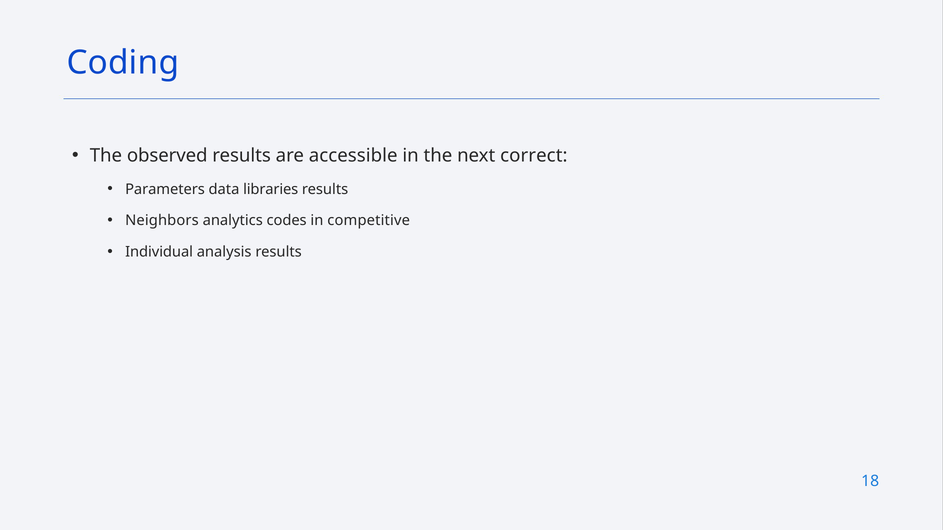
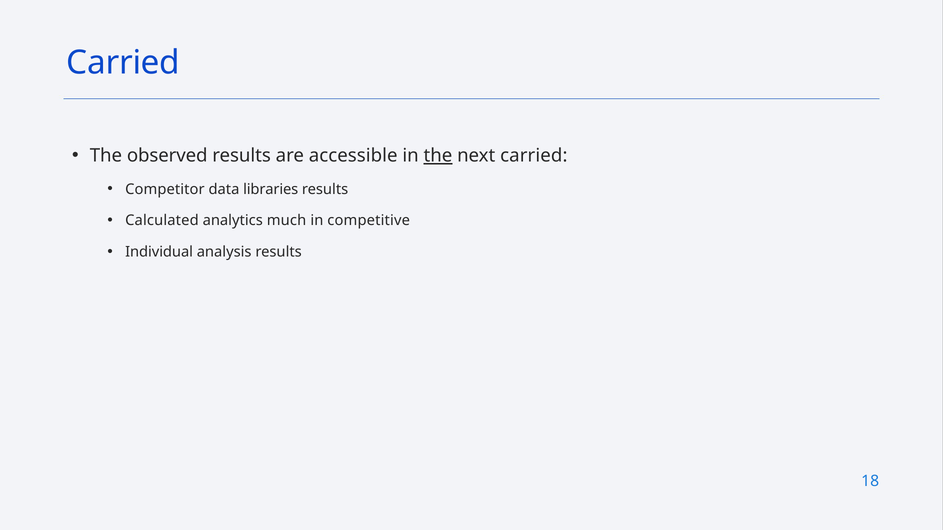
Coding: Coding -> Carried (123, 63)
the underline: none -> present (438, 156)
next correct: correct -> carried (534, 156)
Parameters: Parameters -> Competitor (165, 189)
Neighbors: Neighbors -> Calculated (162, 221)
codes: codes -> much (287, 221)
